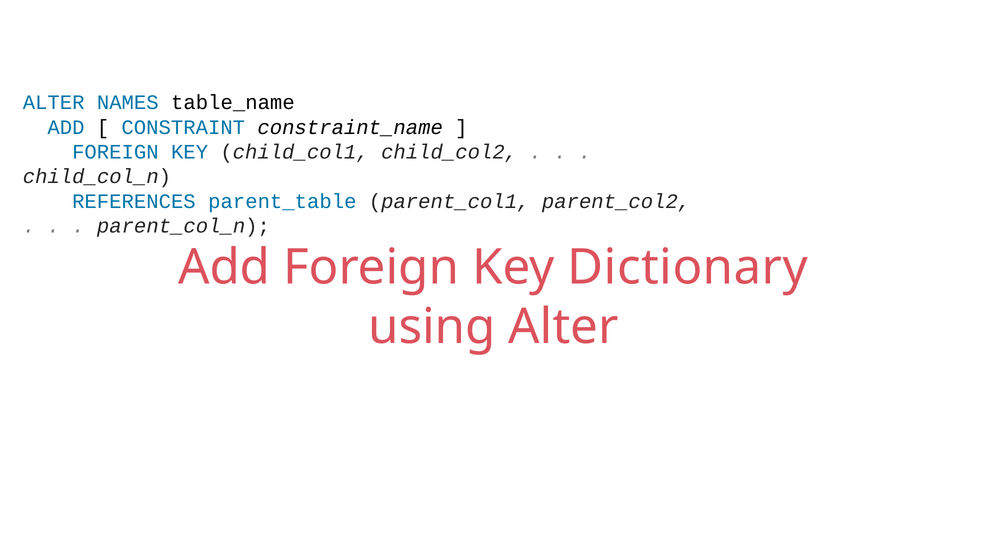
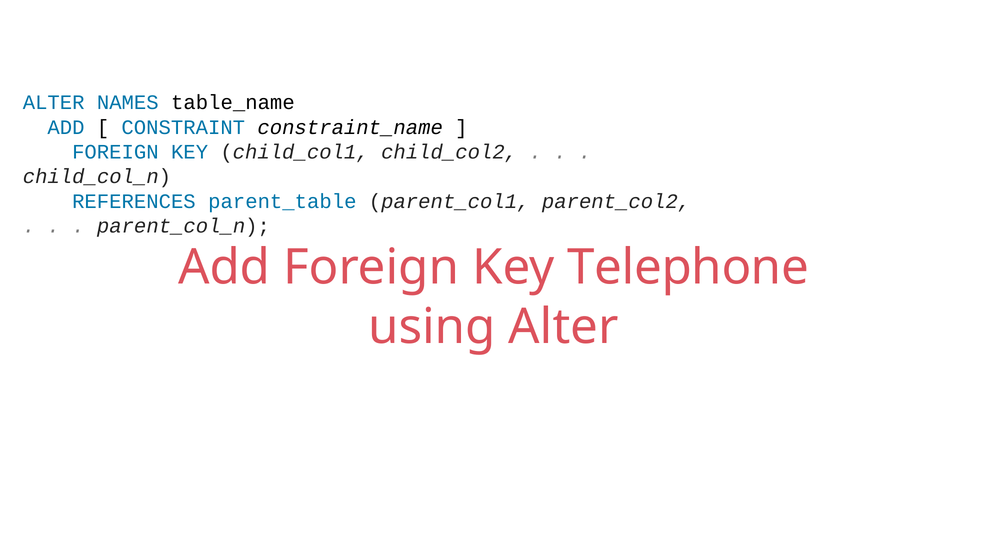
Dictionary: Dictionary -> Telephone (688, 268)
